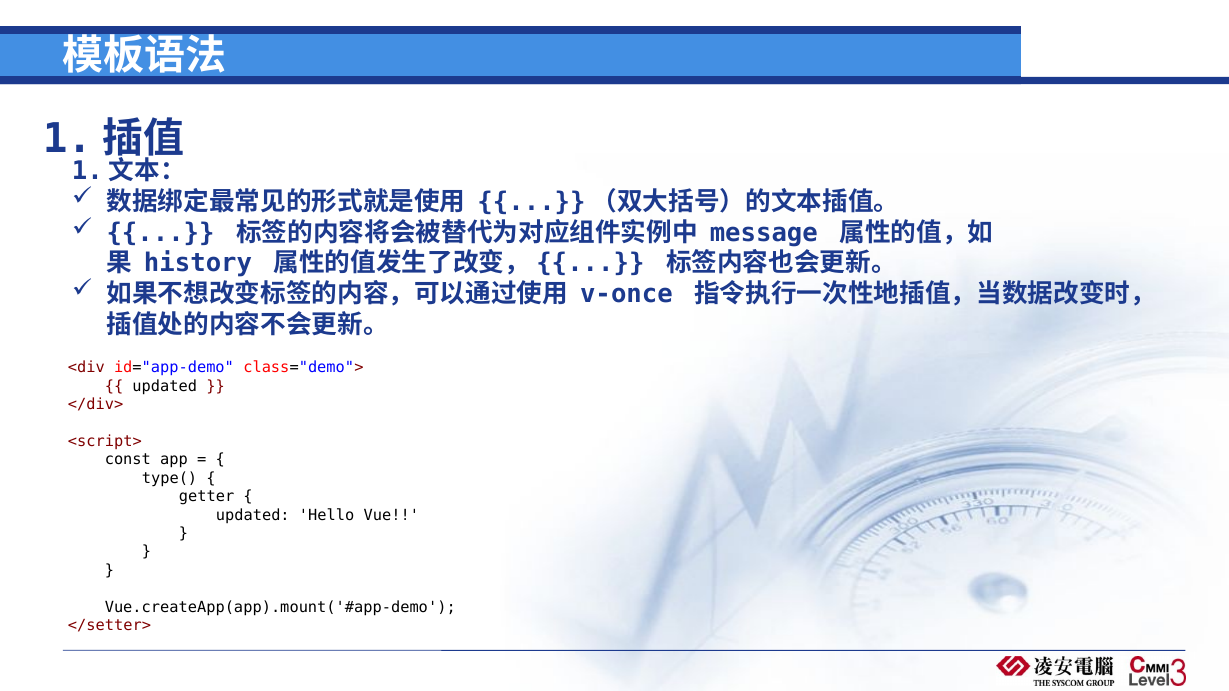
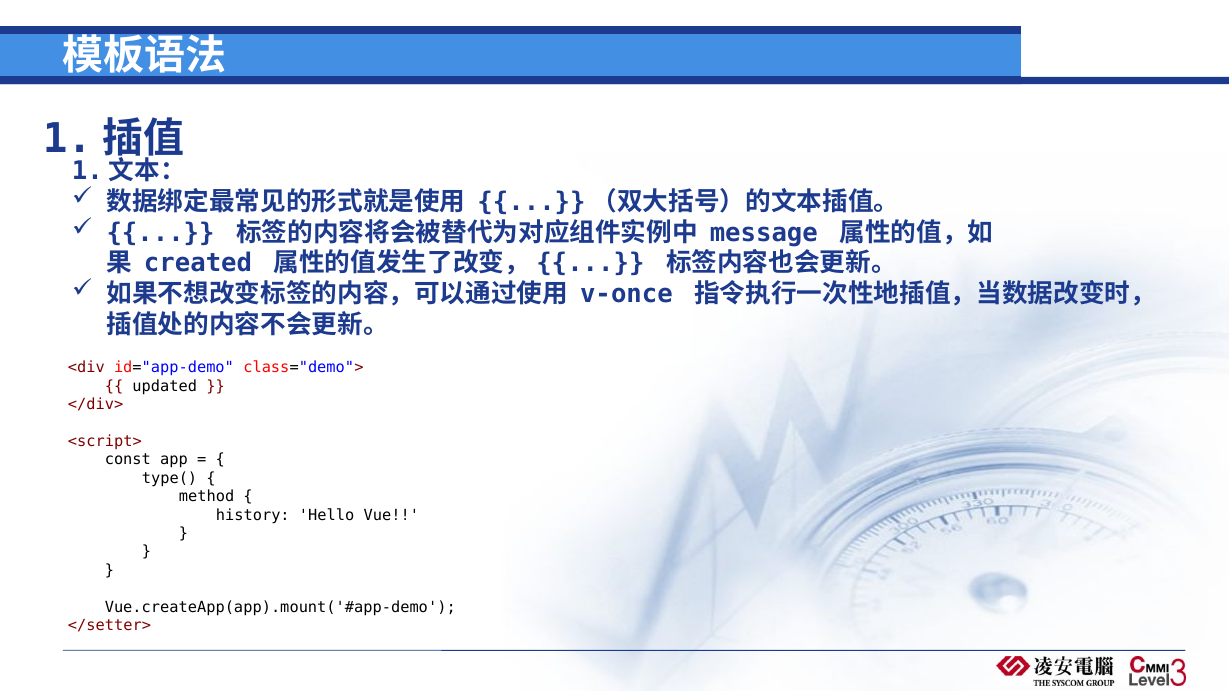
history: history -> created (198, 264)
getter: getter -> method (207, 497)
updated: updated -> history (253, 515)
